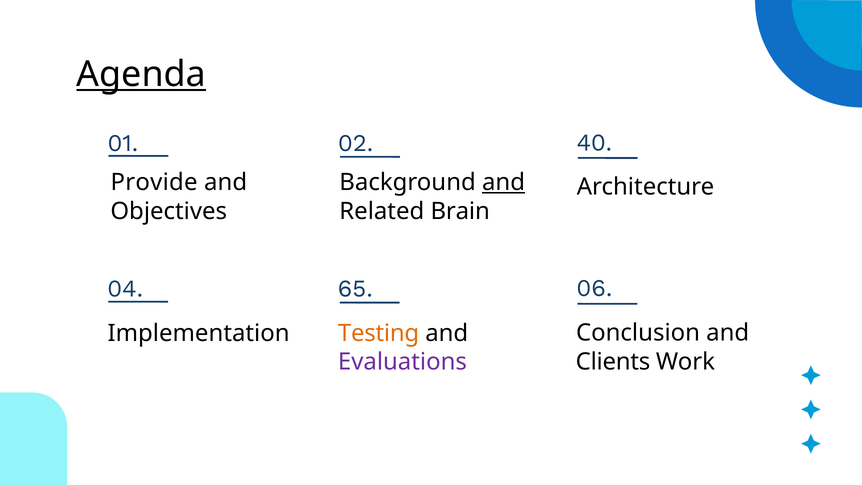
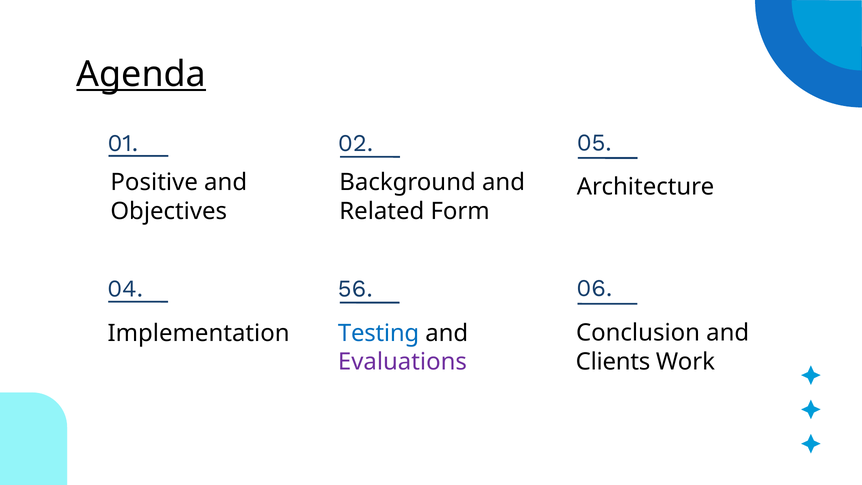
40: 40 -> 05 (594, 143)
Provide: Provide -> Positive (154, 182)
and underline: present -> none (504, 182)
Brain: Brain -> Form (460, 211)
65: 65 -> 56 (355, 289)
Testing colour: orange -> blue (379, 333)
